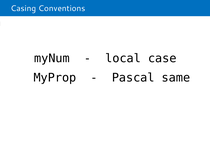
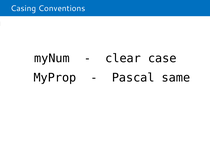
local: local -> clear (123, 58)
